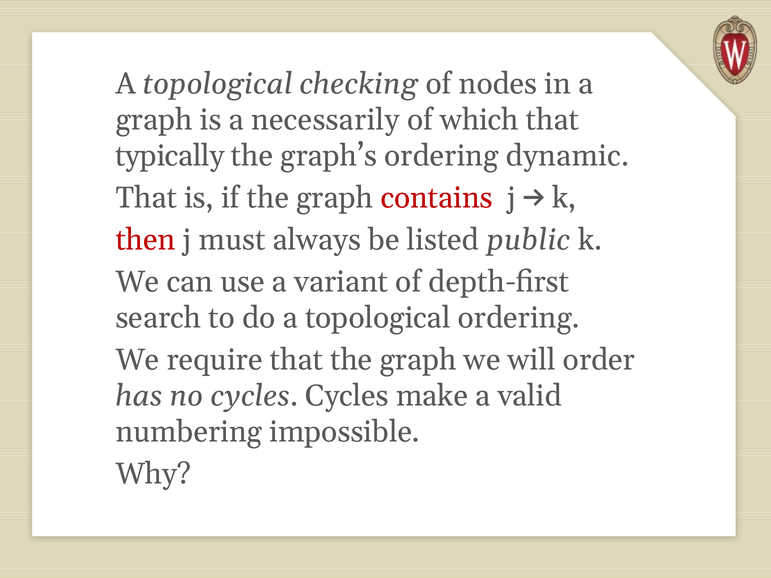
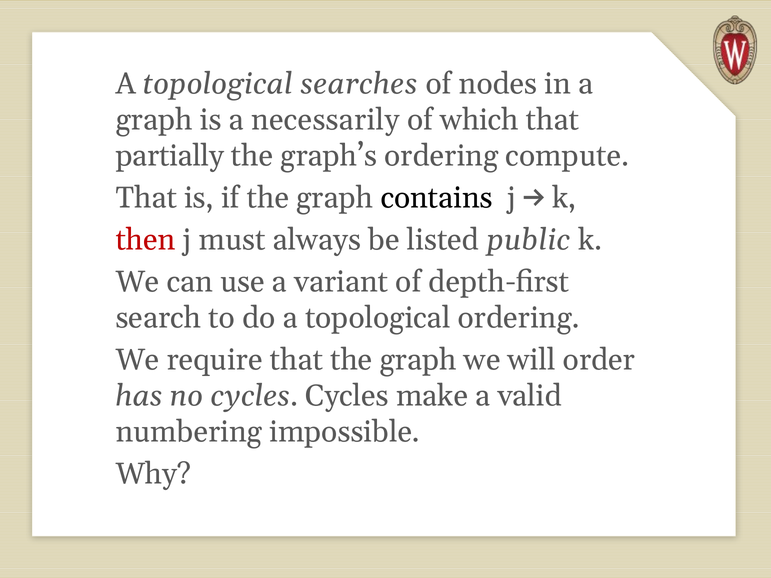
checking: checking -> searches (359, 84)
typically: typically -> partially (170, 156)
dynamic: dynamic -> compute (568, 156)
contains colour: red -> black (437, 198)
